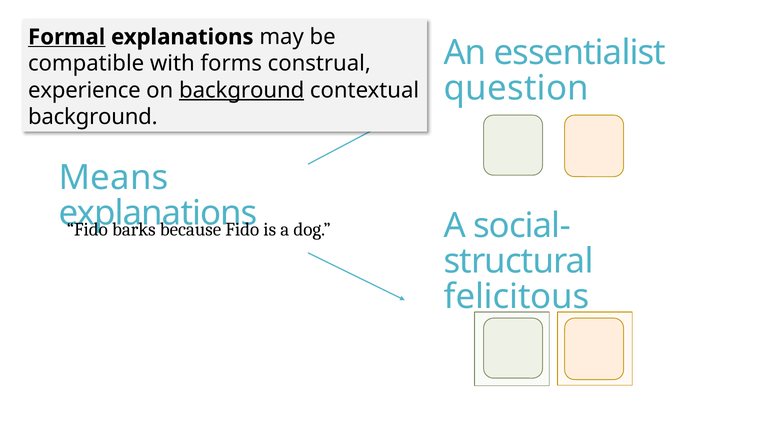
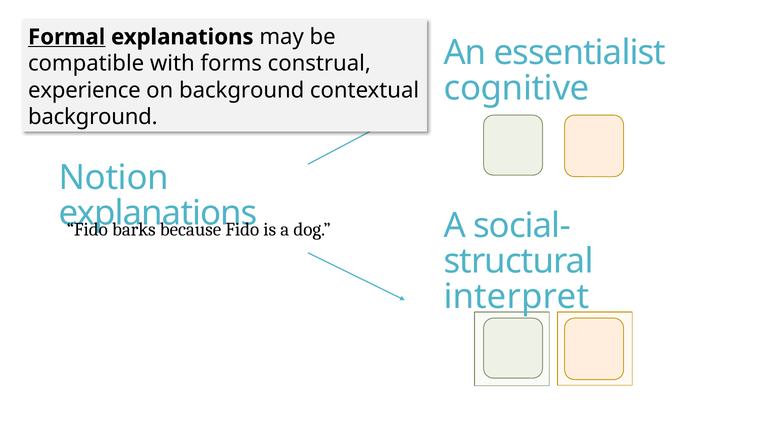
question: question -> cognitive (517, 88)
background underline: present -> none (242, 90)
Means: Means -> Notion (114, 177)
felicitous: felicitous -> interpret (516, 296)
